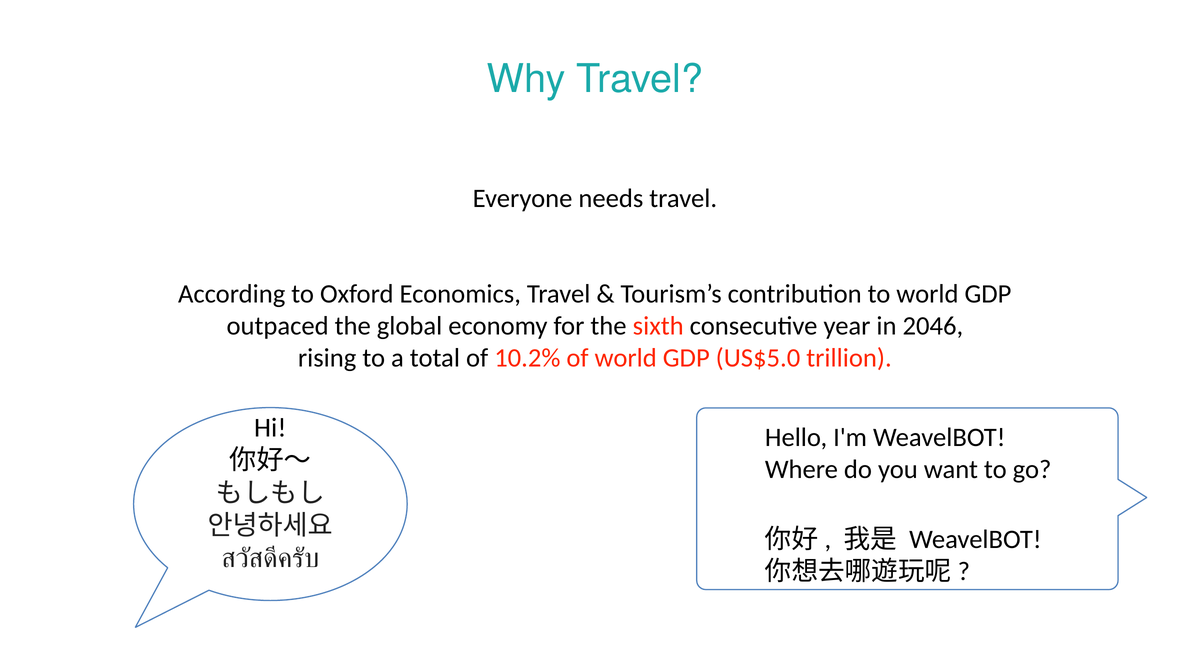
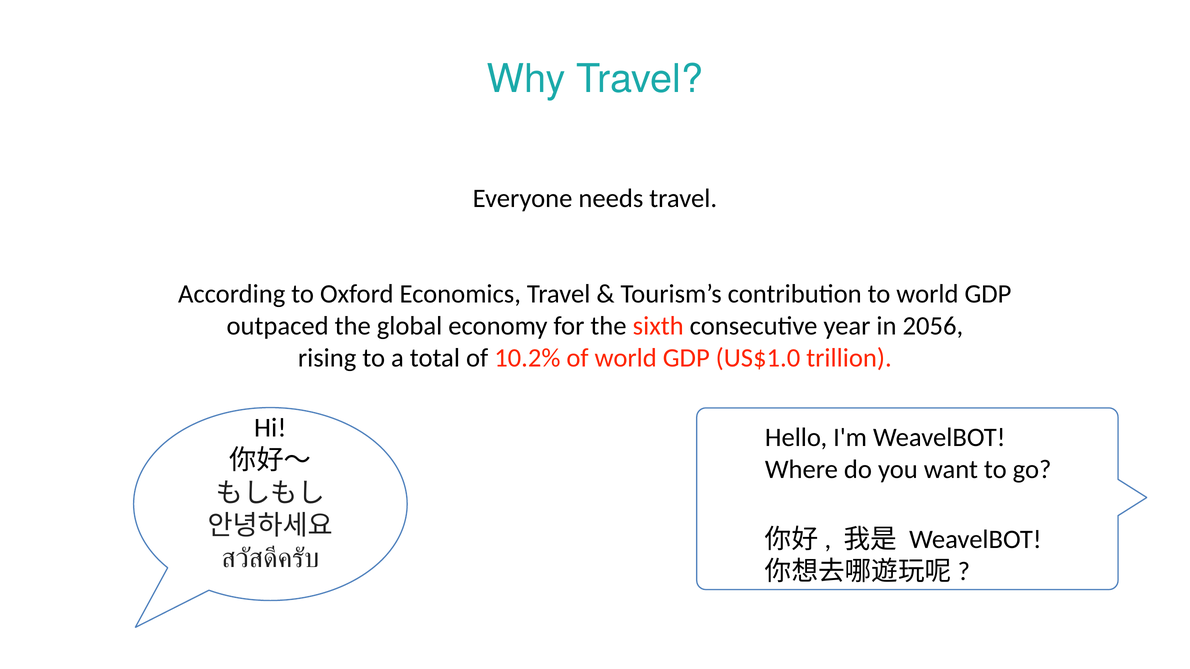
2046: 2046 -> 2056 (933, 326)
US$5.0: US$5.0 -> US$1.0 (758, 358)
